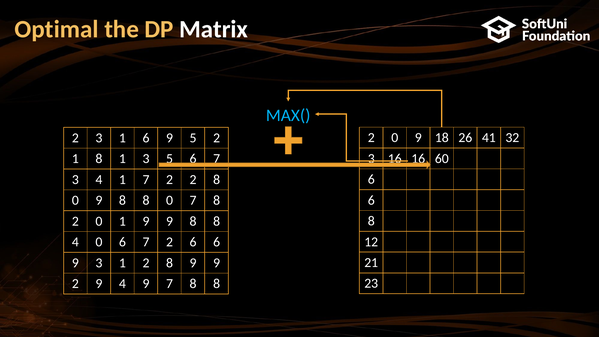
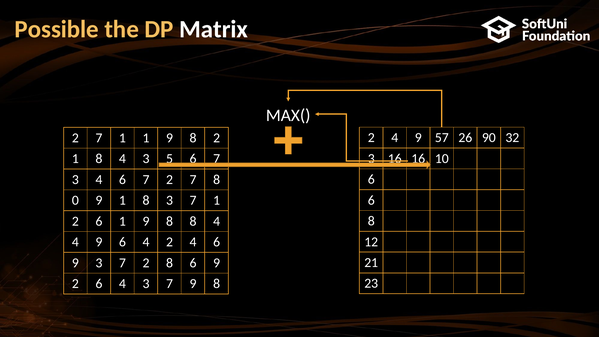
Optimal: Optimal -> Possible (57, 29)
MAX( colour: light blue -> white (288, 115)
0: 0 -> 4 (395, 138)
18: 18 -> 57 (442, 138)
41: 41 -> 90 (489, 138)
3: 3 -> 7 (99, 138)
1 6: 6 -> 1 (146, 138)
5: 5 -> 8 (193, 138)
60: 60 -> 10 (442, 159)
1 8 1: 1 -> 4 (122, 159)
3 4 1: 1 -> 6 (122, 180)
7 2 2: 2 -> 7 (193, 180)
0 9 8: 8 -> 1 (122, 200)
0: 0 -> 3 (170, 200)
8: 8 -> 1 (217, 200)
0: 0 -> 6 (99, 221)
9: 9 -> 8 (170, 221)
8: 8 -> 4 (217, 221)
0: 0 -> 9 (99, 242)
7: 7 -> 4 (146, 242)
6: 6 -> 4 (193, 242)
9 3 1: 1 -> 7 (122, 263)
8 9: 9 -> 6 (193, 263)
9: 9 -> 6 (99, 284)
9: 9 -> 3 (146, 284)
8: 8 -> 9 (193, 284)
